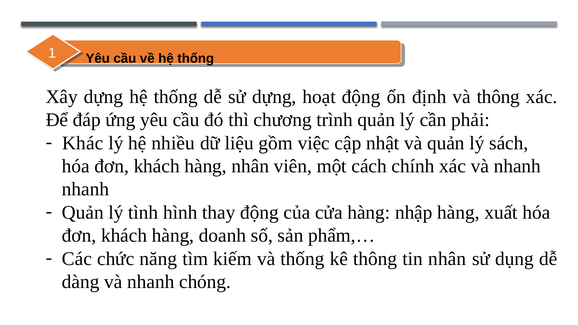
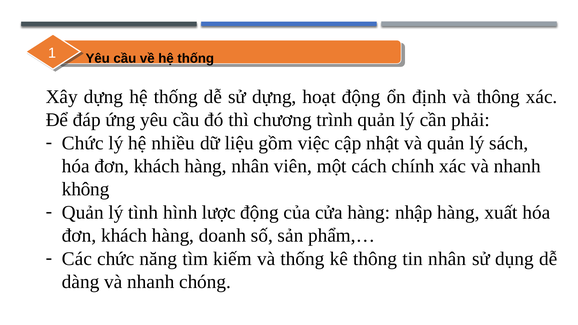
Khác: Khác -> Chức (83, 143)
nhanh: nhanh -> không (86, 189)
thay: thay -> lược (219, 213)
